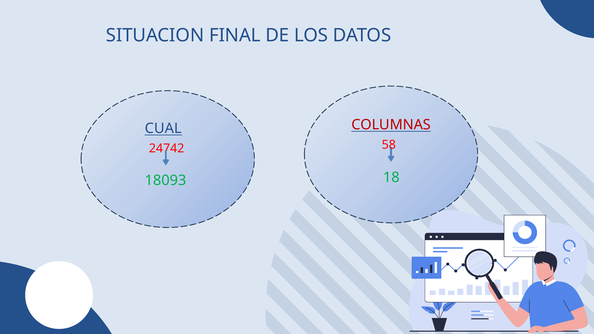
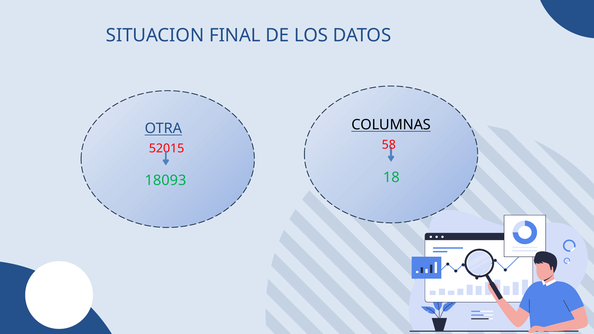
COLUMNAS colour: red -> black (391, 125)
CUAL: CUAL -> OTRA (163, 128)
24742: 24742 -> 52015 (167, 148)
